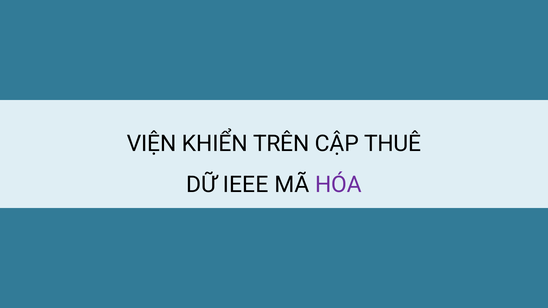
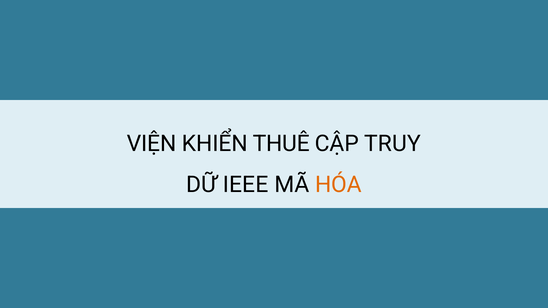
TRÊN: TRÊN -> THUÊ (281, 144)
THUÊ: THUÊ -> TRUY (392, 144)
HÓA colour: purple -> orange (338, 185)
